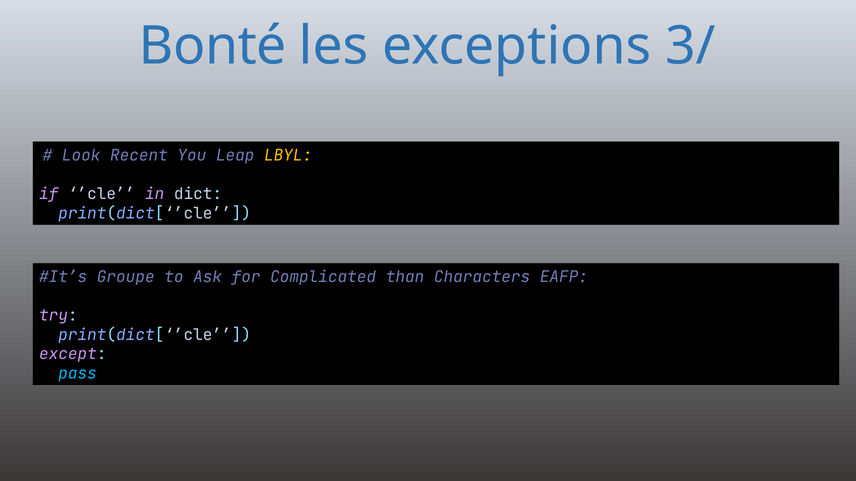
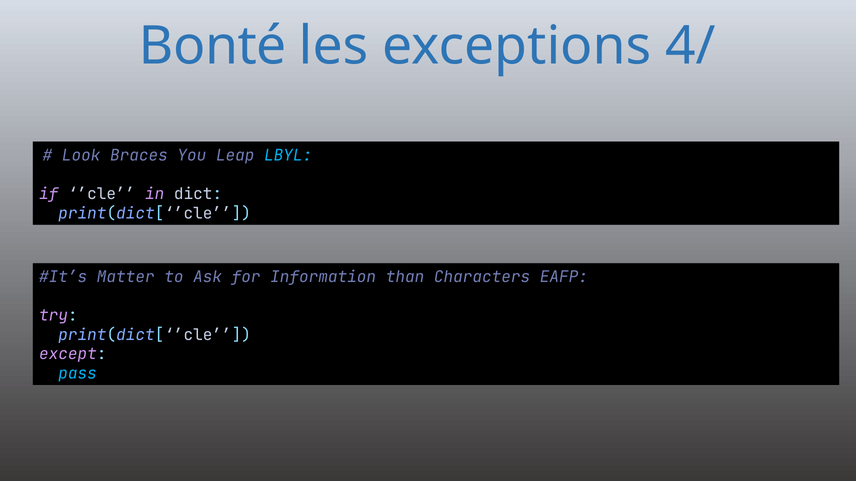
3/: 3/ -> 4/ (691, 46)
Recent: Recent -> Braces (139, 156)
LBYL colour: yellow -> light blue (288, 156)
Groupe: Groupe -> Matter (126, 277)
Complicated: Complicated -> Information (323, 277)
